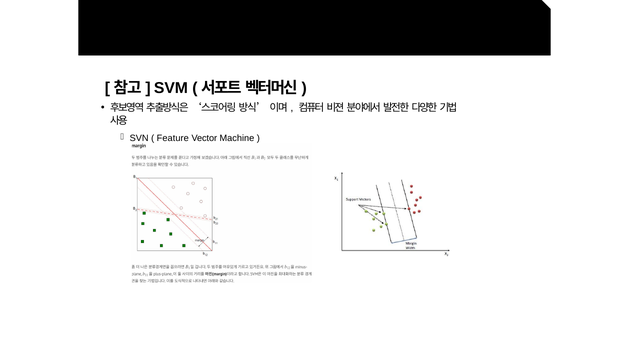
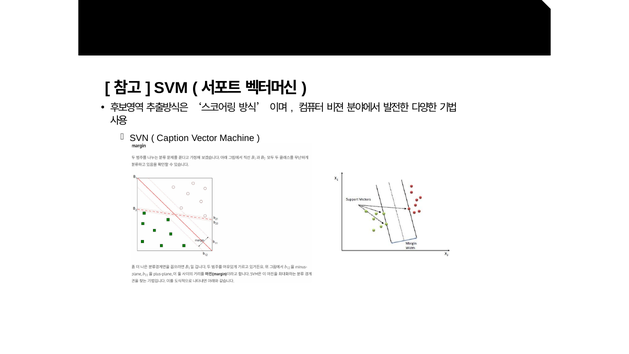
Feature: Feature -> Caption (173, 138)
